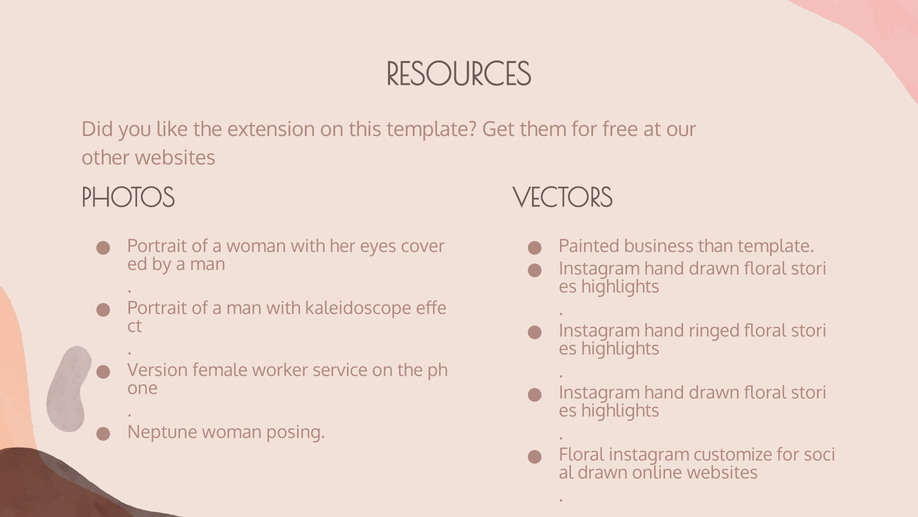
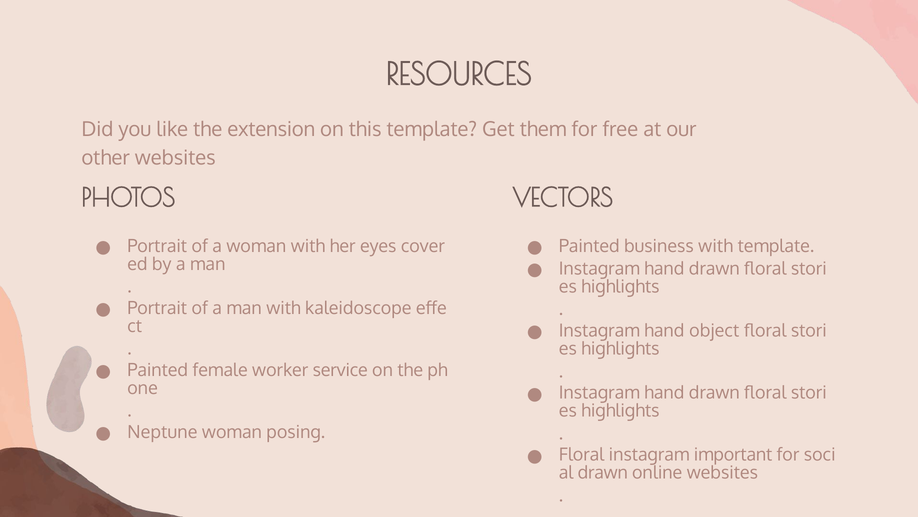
business than: than -> with (716, 246)
ringed: ringed -> object (714, 331)
Version: Version -> Painted (158, 370)
customize: customize -> important (733, 455)
